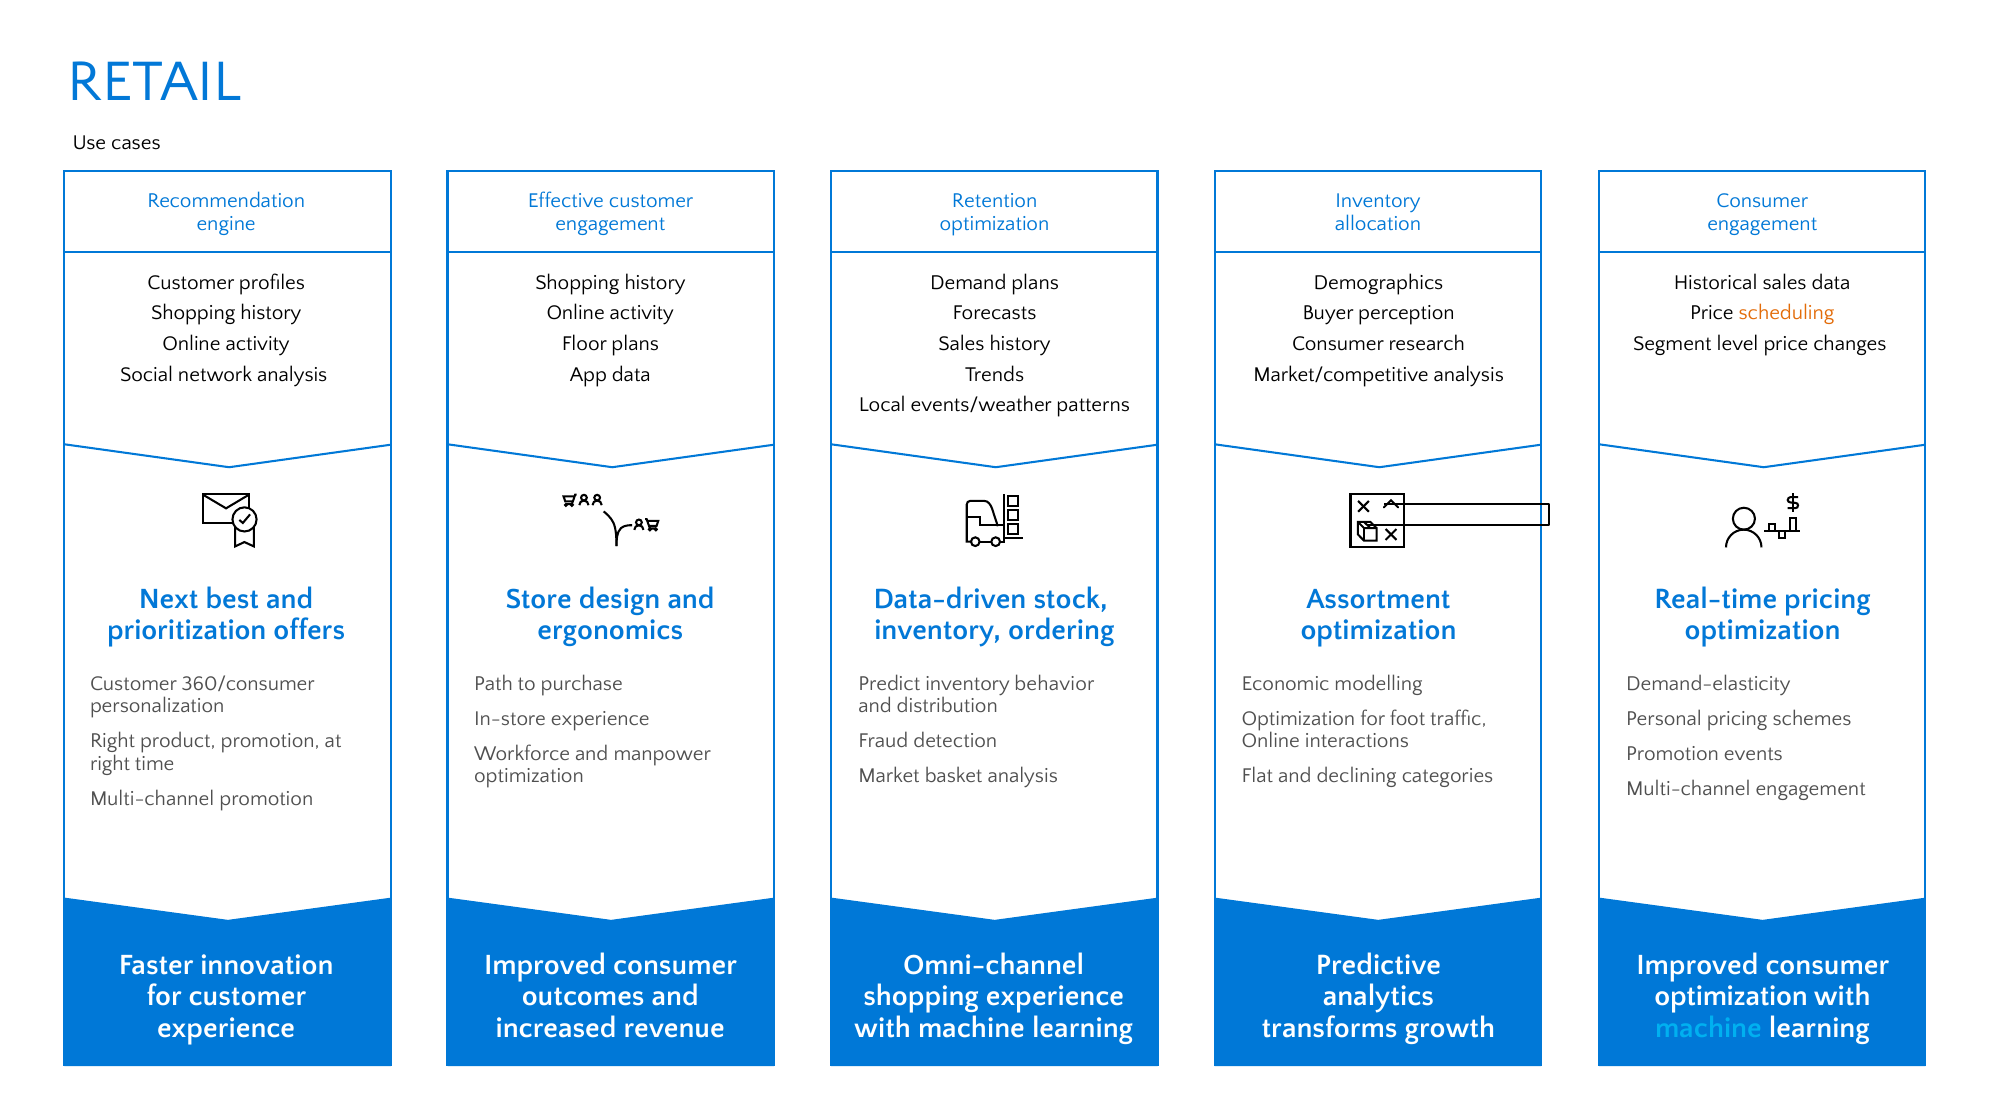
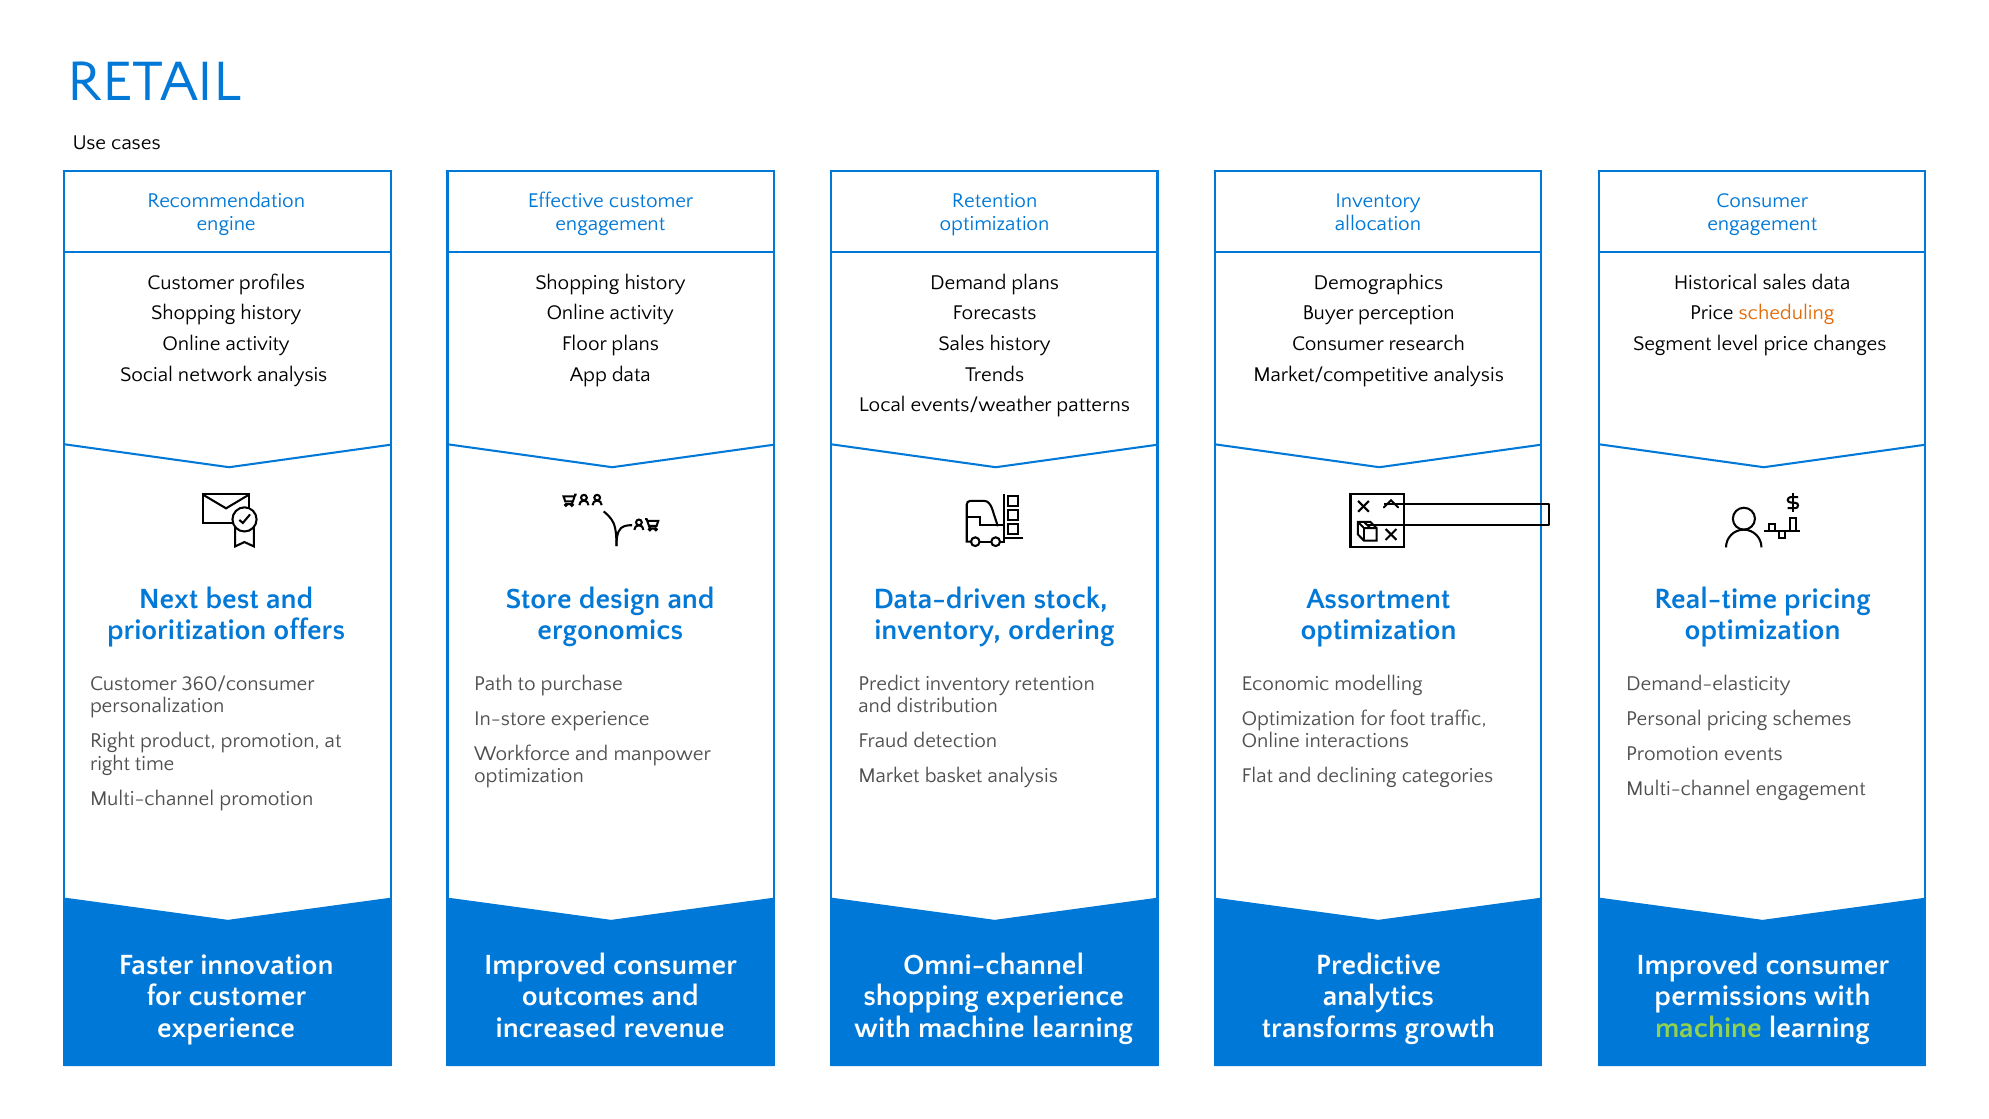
inventory behavior: behavior -> retention (1055, 684)
optimization: optimization -> permissions (1731, 996)
machine colour: light blue -> light green (1708, 1027)
